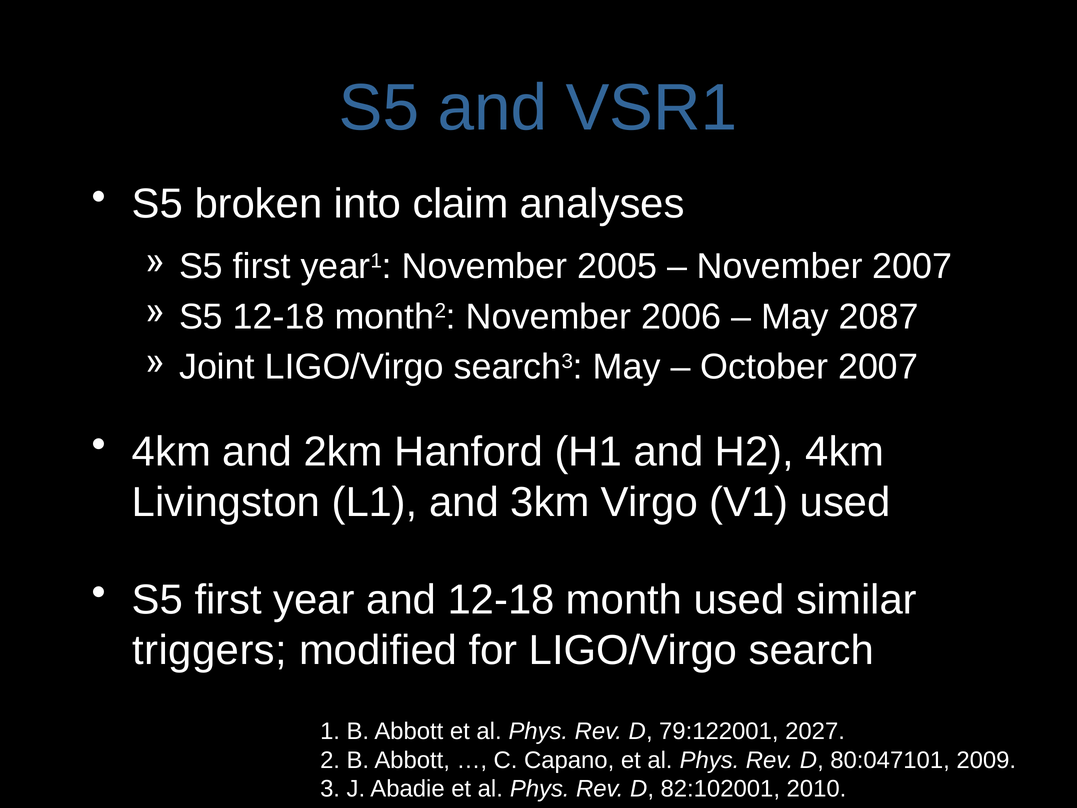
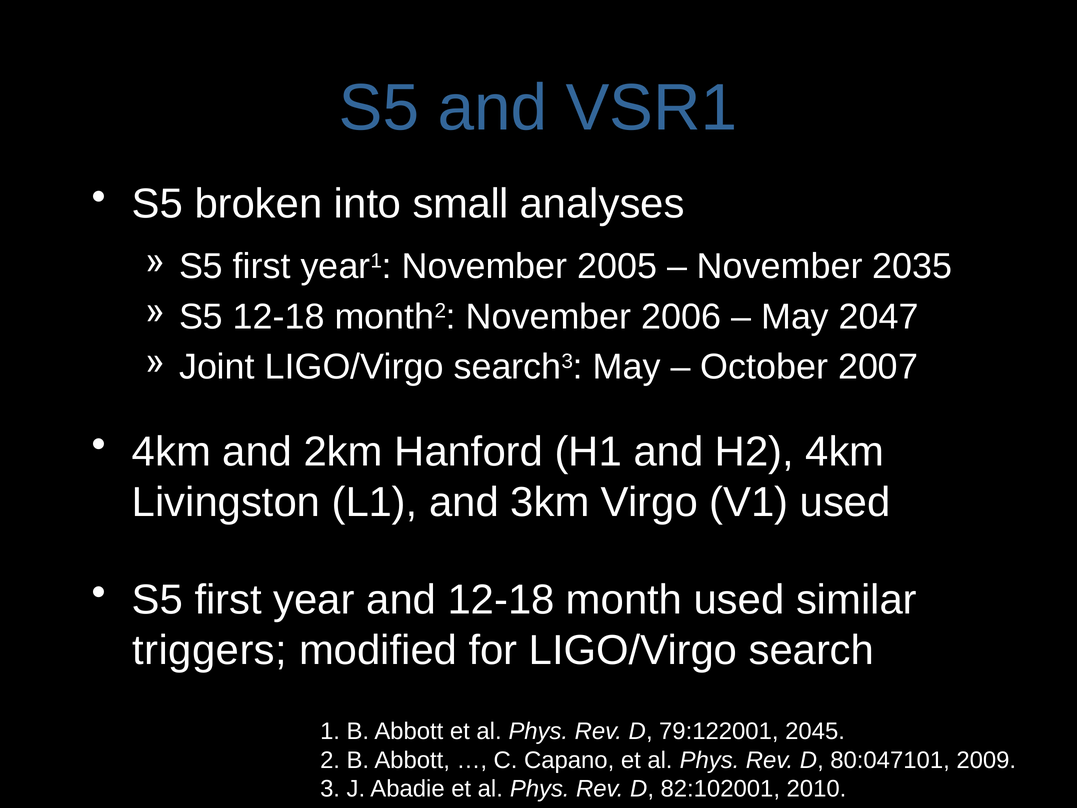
claim: claim -> small (461, 204)
November 2007: 2007 -> 2035 (912, 266)
2087: 2087 -> 2047 (879, 317)
2027: 2027 -> 2045 (815, 731)
